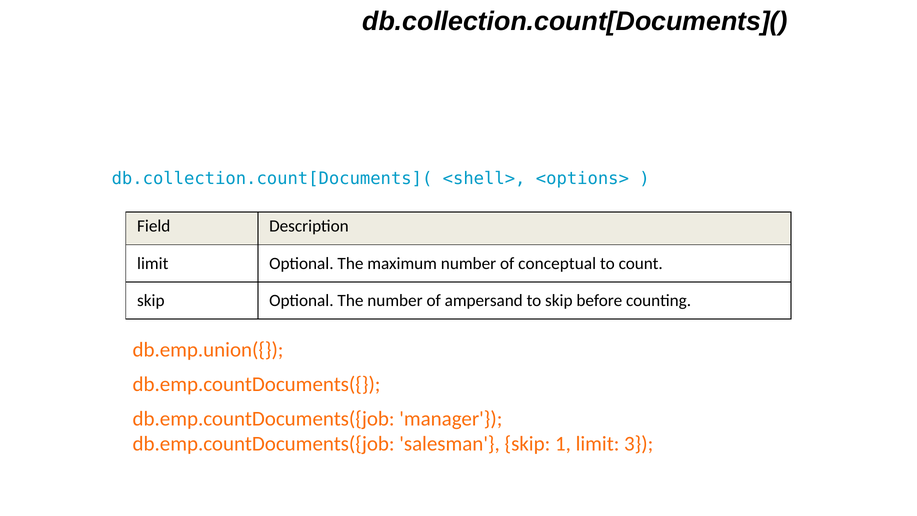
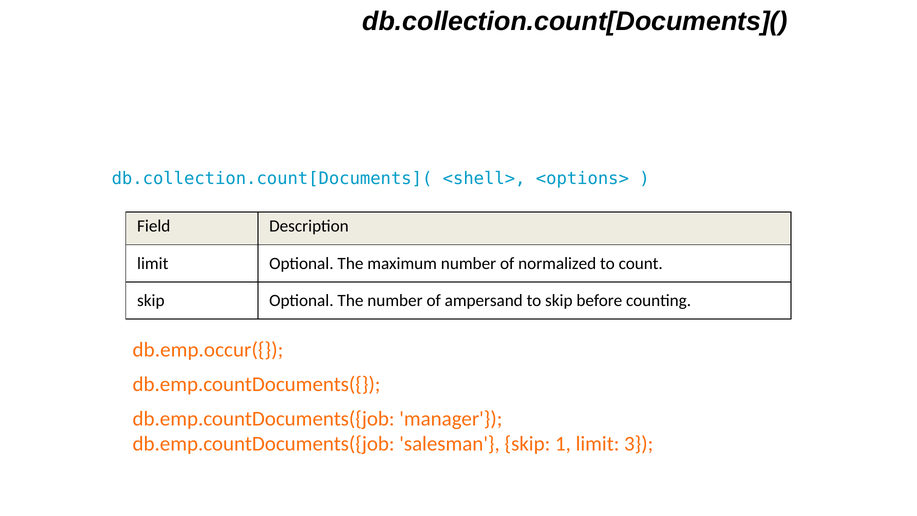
conceptual: conceptual -> normalized (557, 263)
db.emp.union({: db.emp.union({ -> db.emp.occur({ (208, 350)
